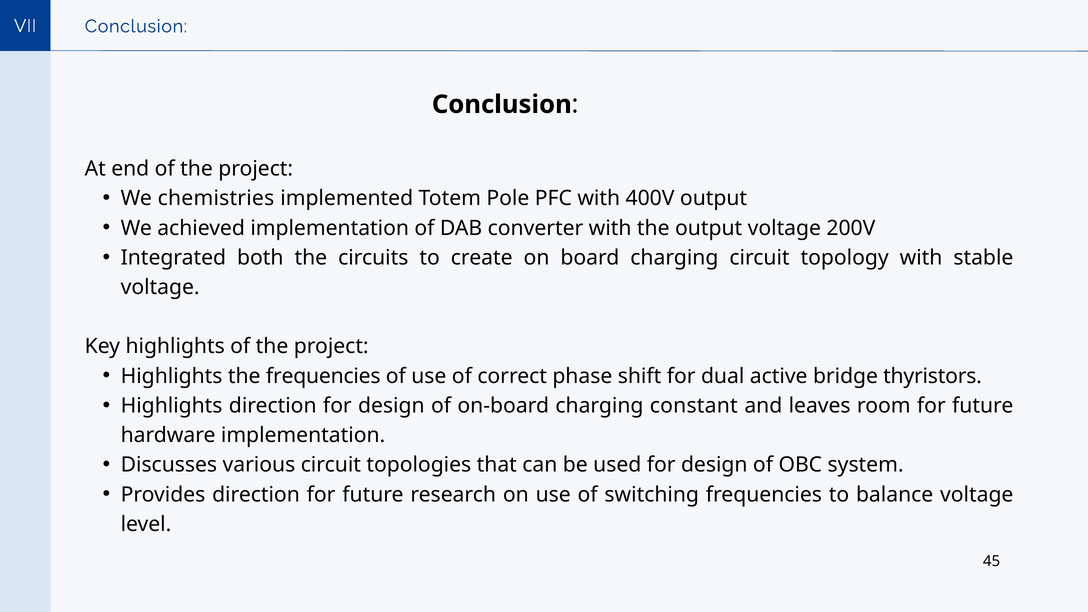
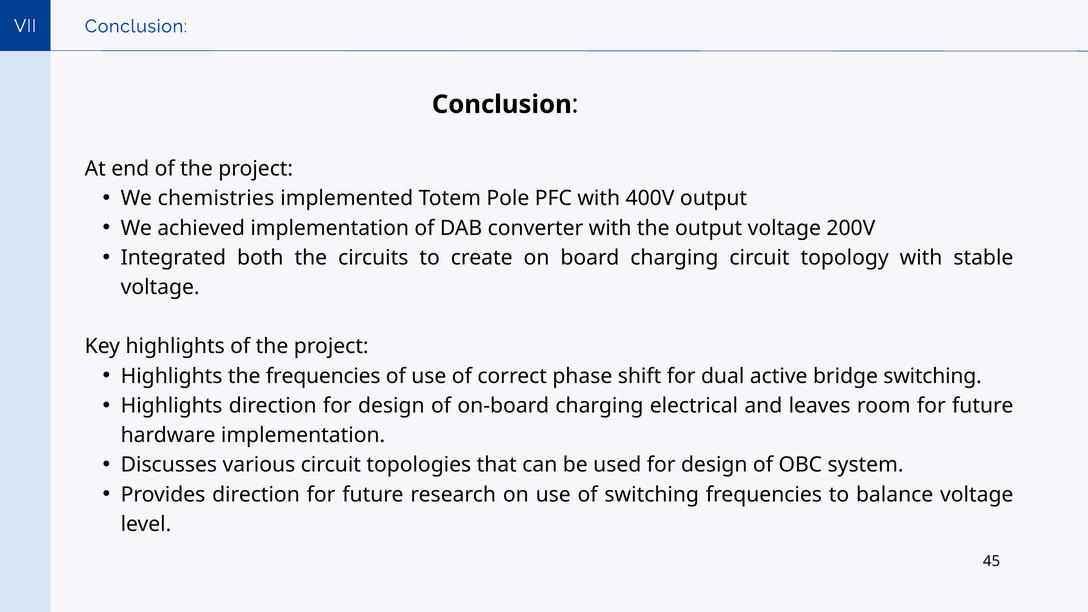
bridge thyristors: thyristors -> switching (933, 376)
constant: constant -> electrical (694, 406)
